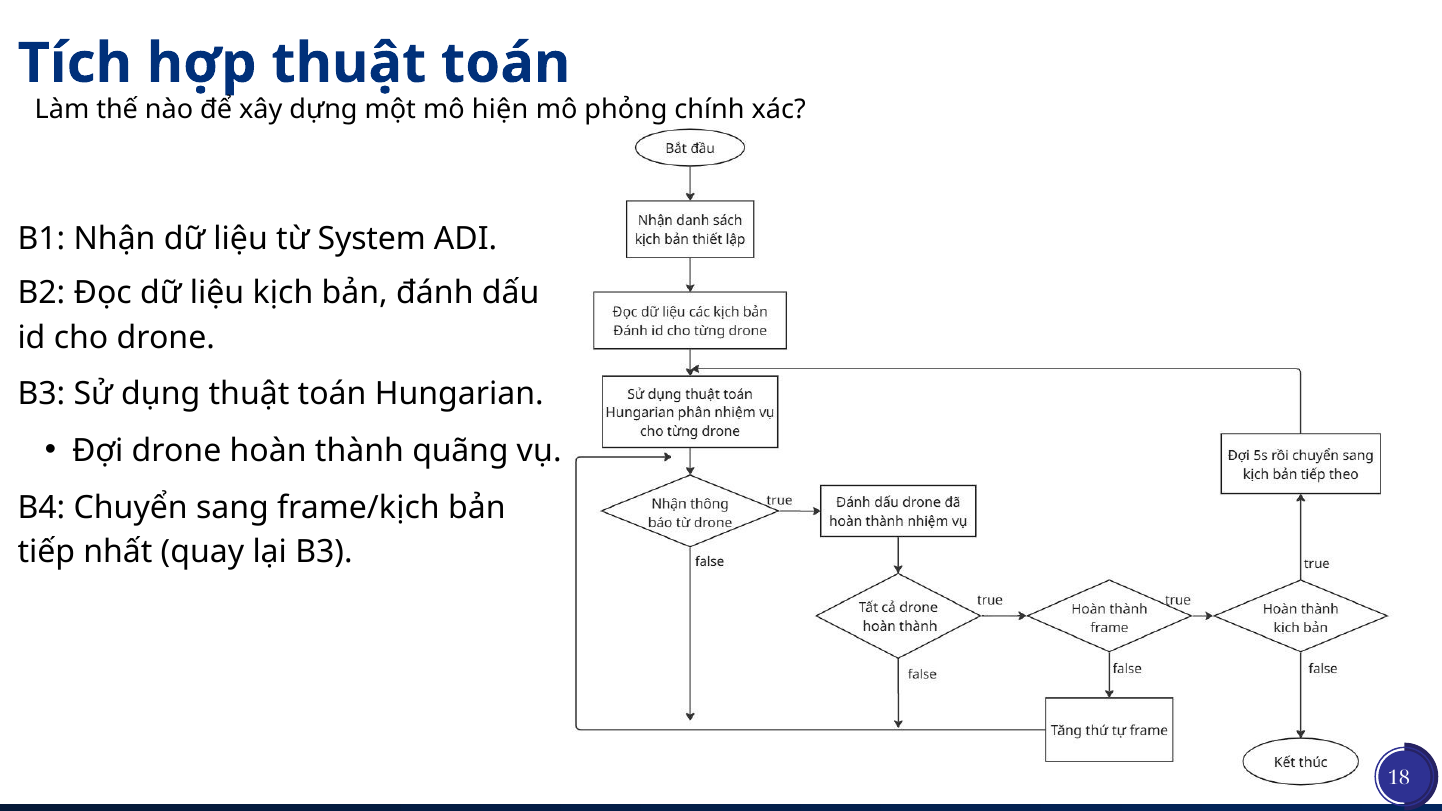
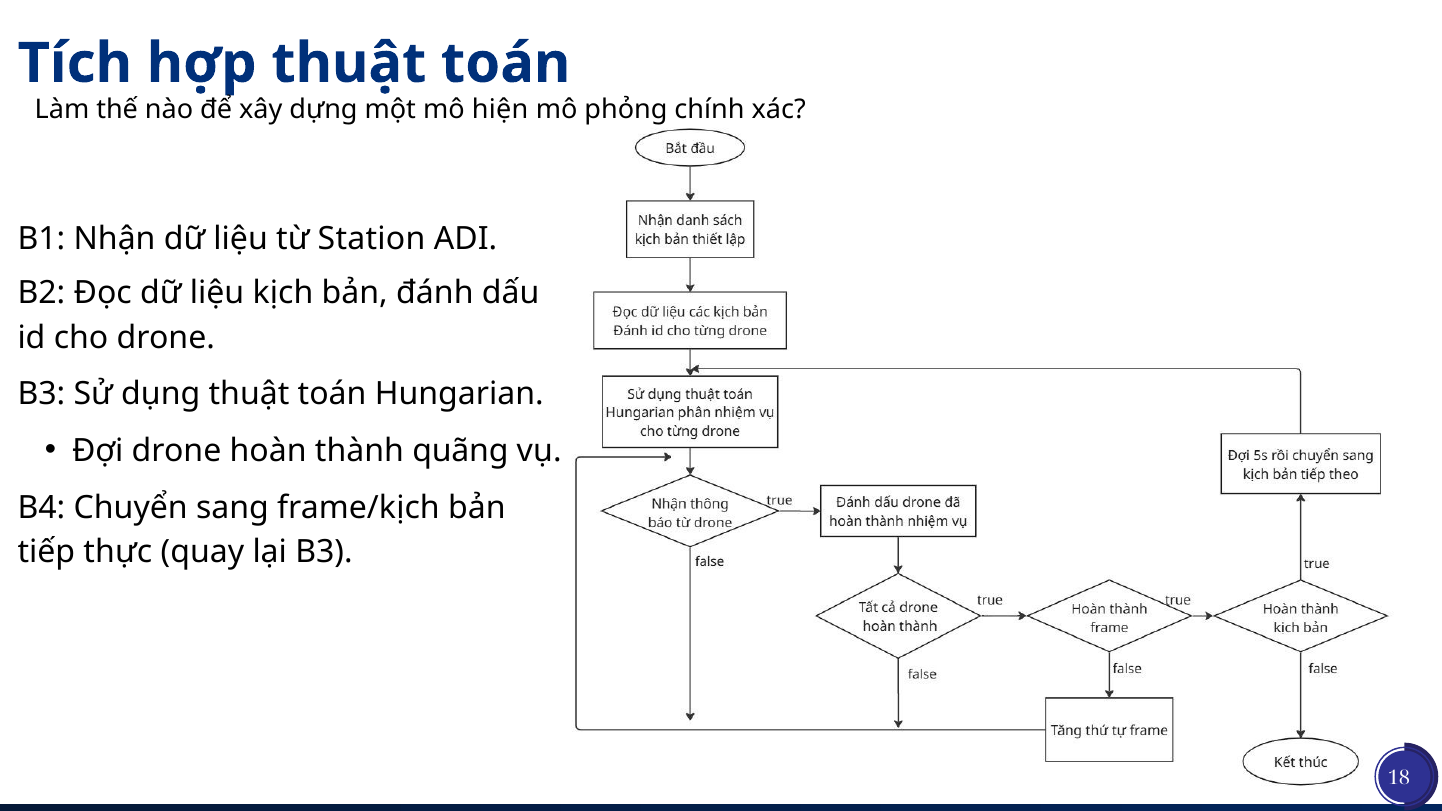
System: System -> Station (372, 239)
nhất: nhất -> thực (118, 552)
